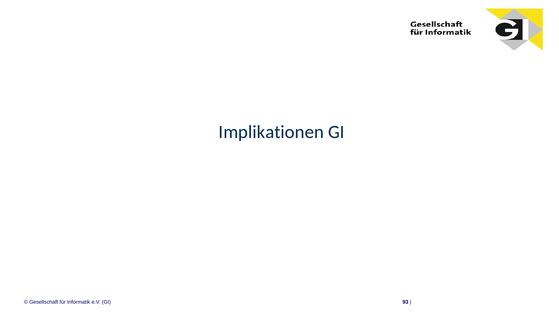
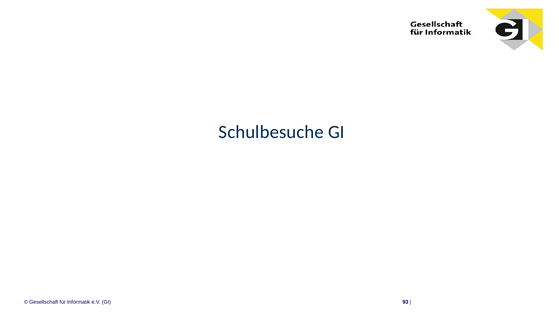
Implikationen: Implikationen -> Schulbesuche (271, 132)
